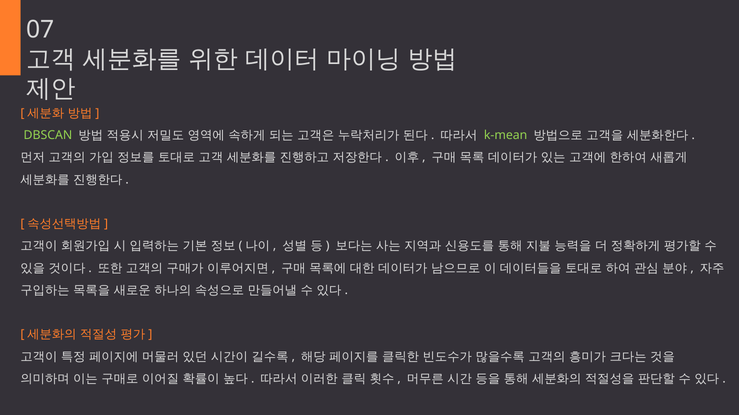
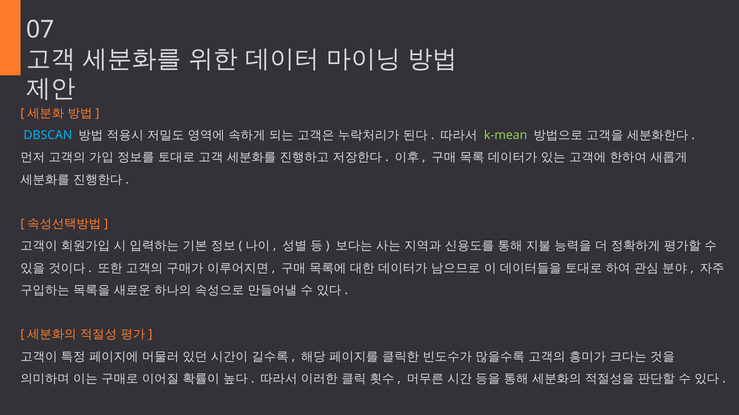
DBSCAN colour: light green -> light blue (48, 135)
